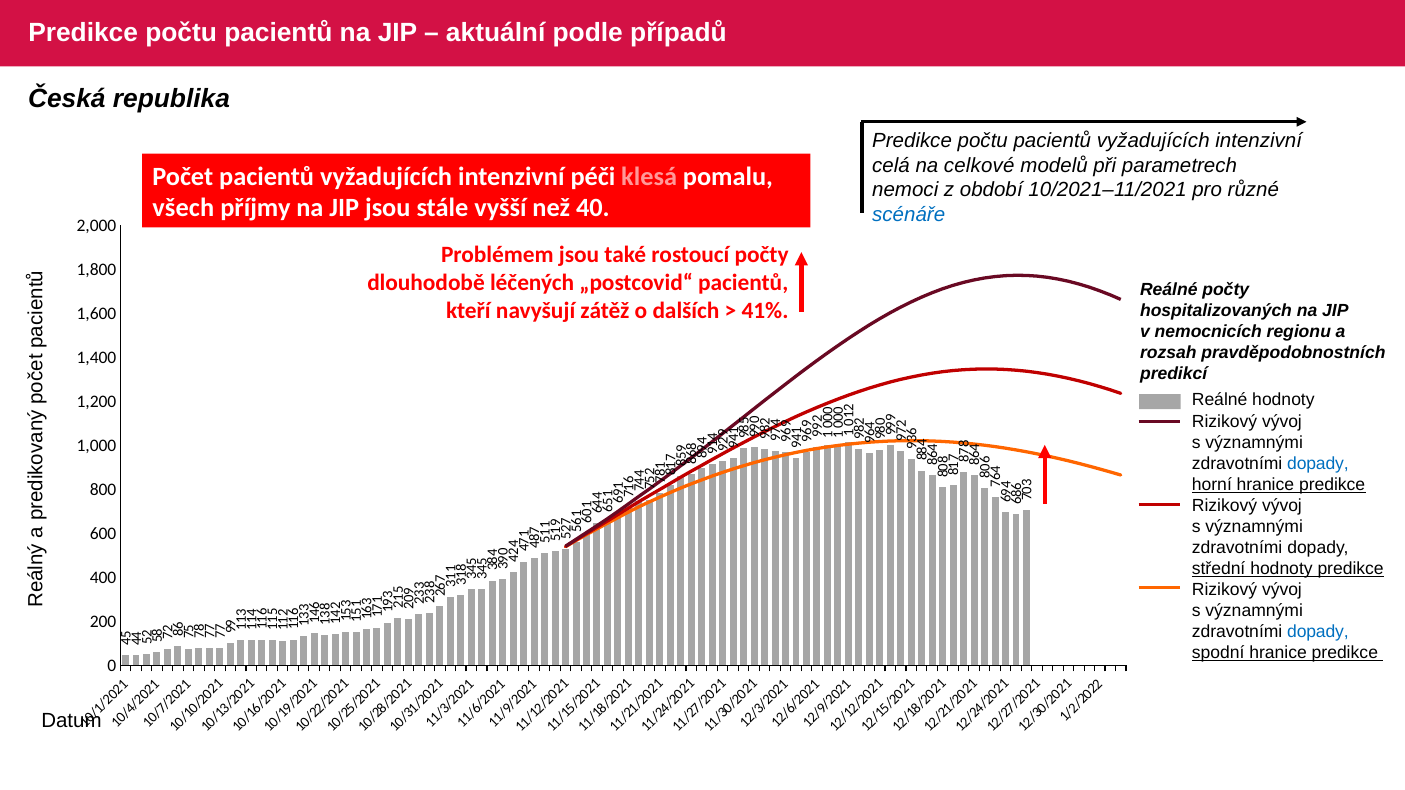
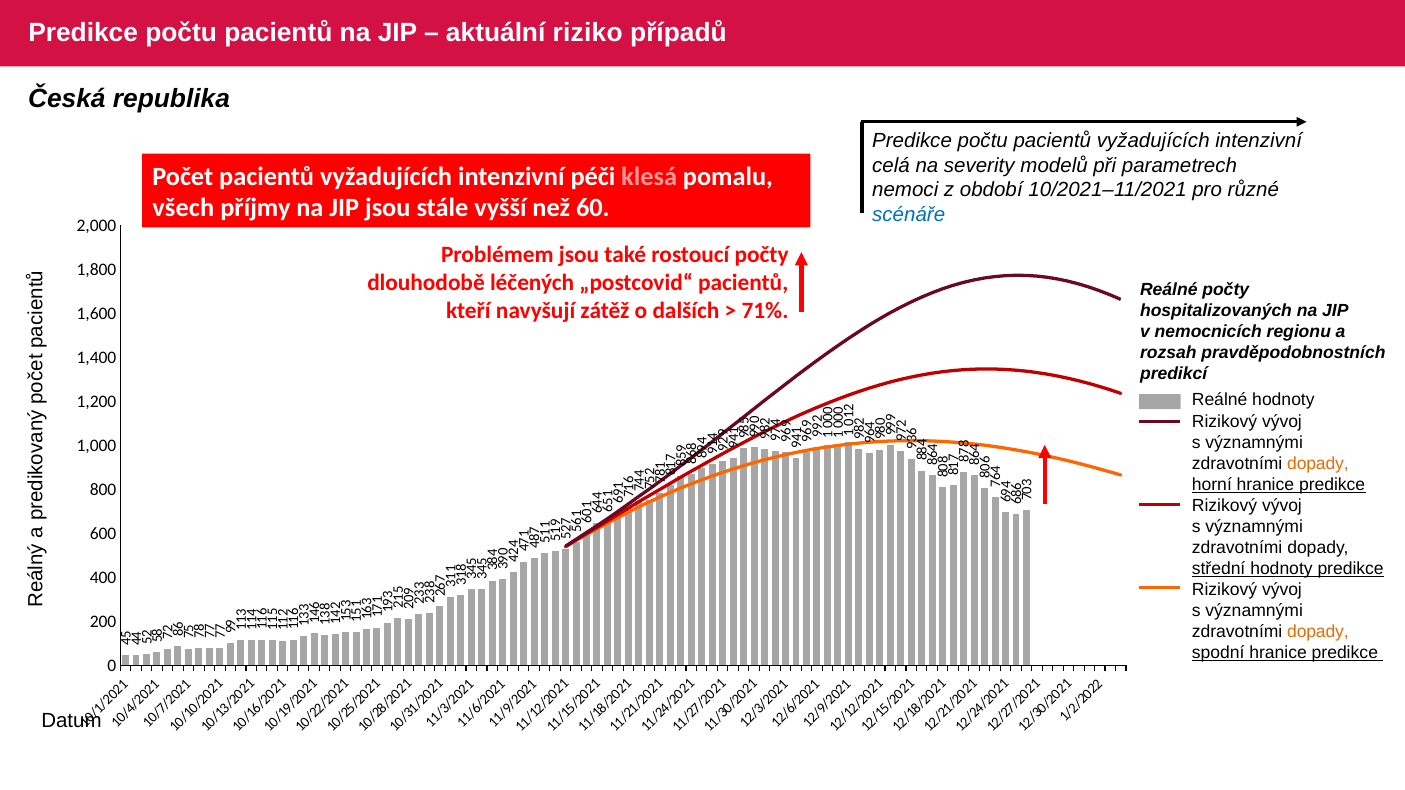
podle: podle -> riziko (588, 33)
celkové: celkové -> severity (979, 166)
40: 40 -> 60 (593, 208)
41%: 41% -> 71% (765, 311)
dopady colour: blue -> orange (1318, 464)
dopady colour: blue -> orange (1318, 632)
